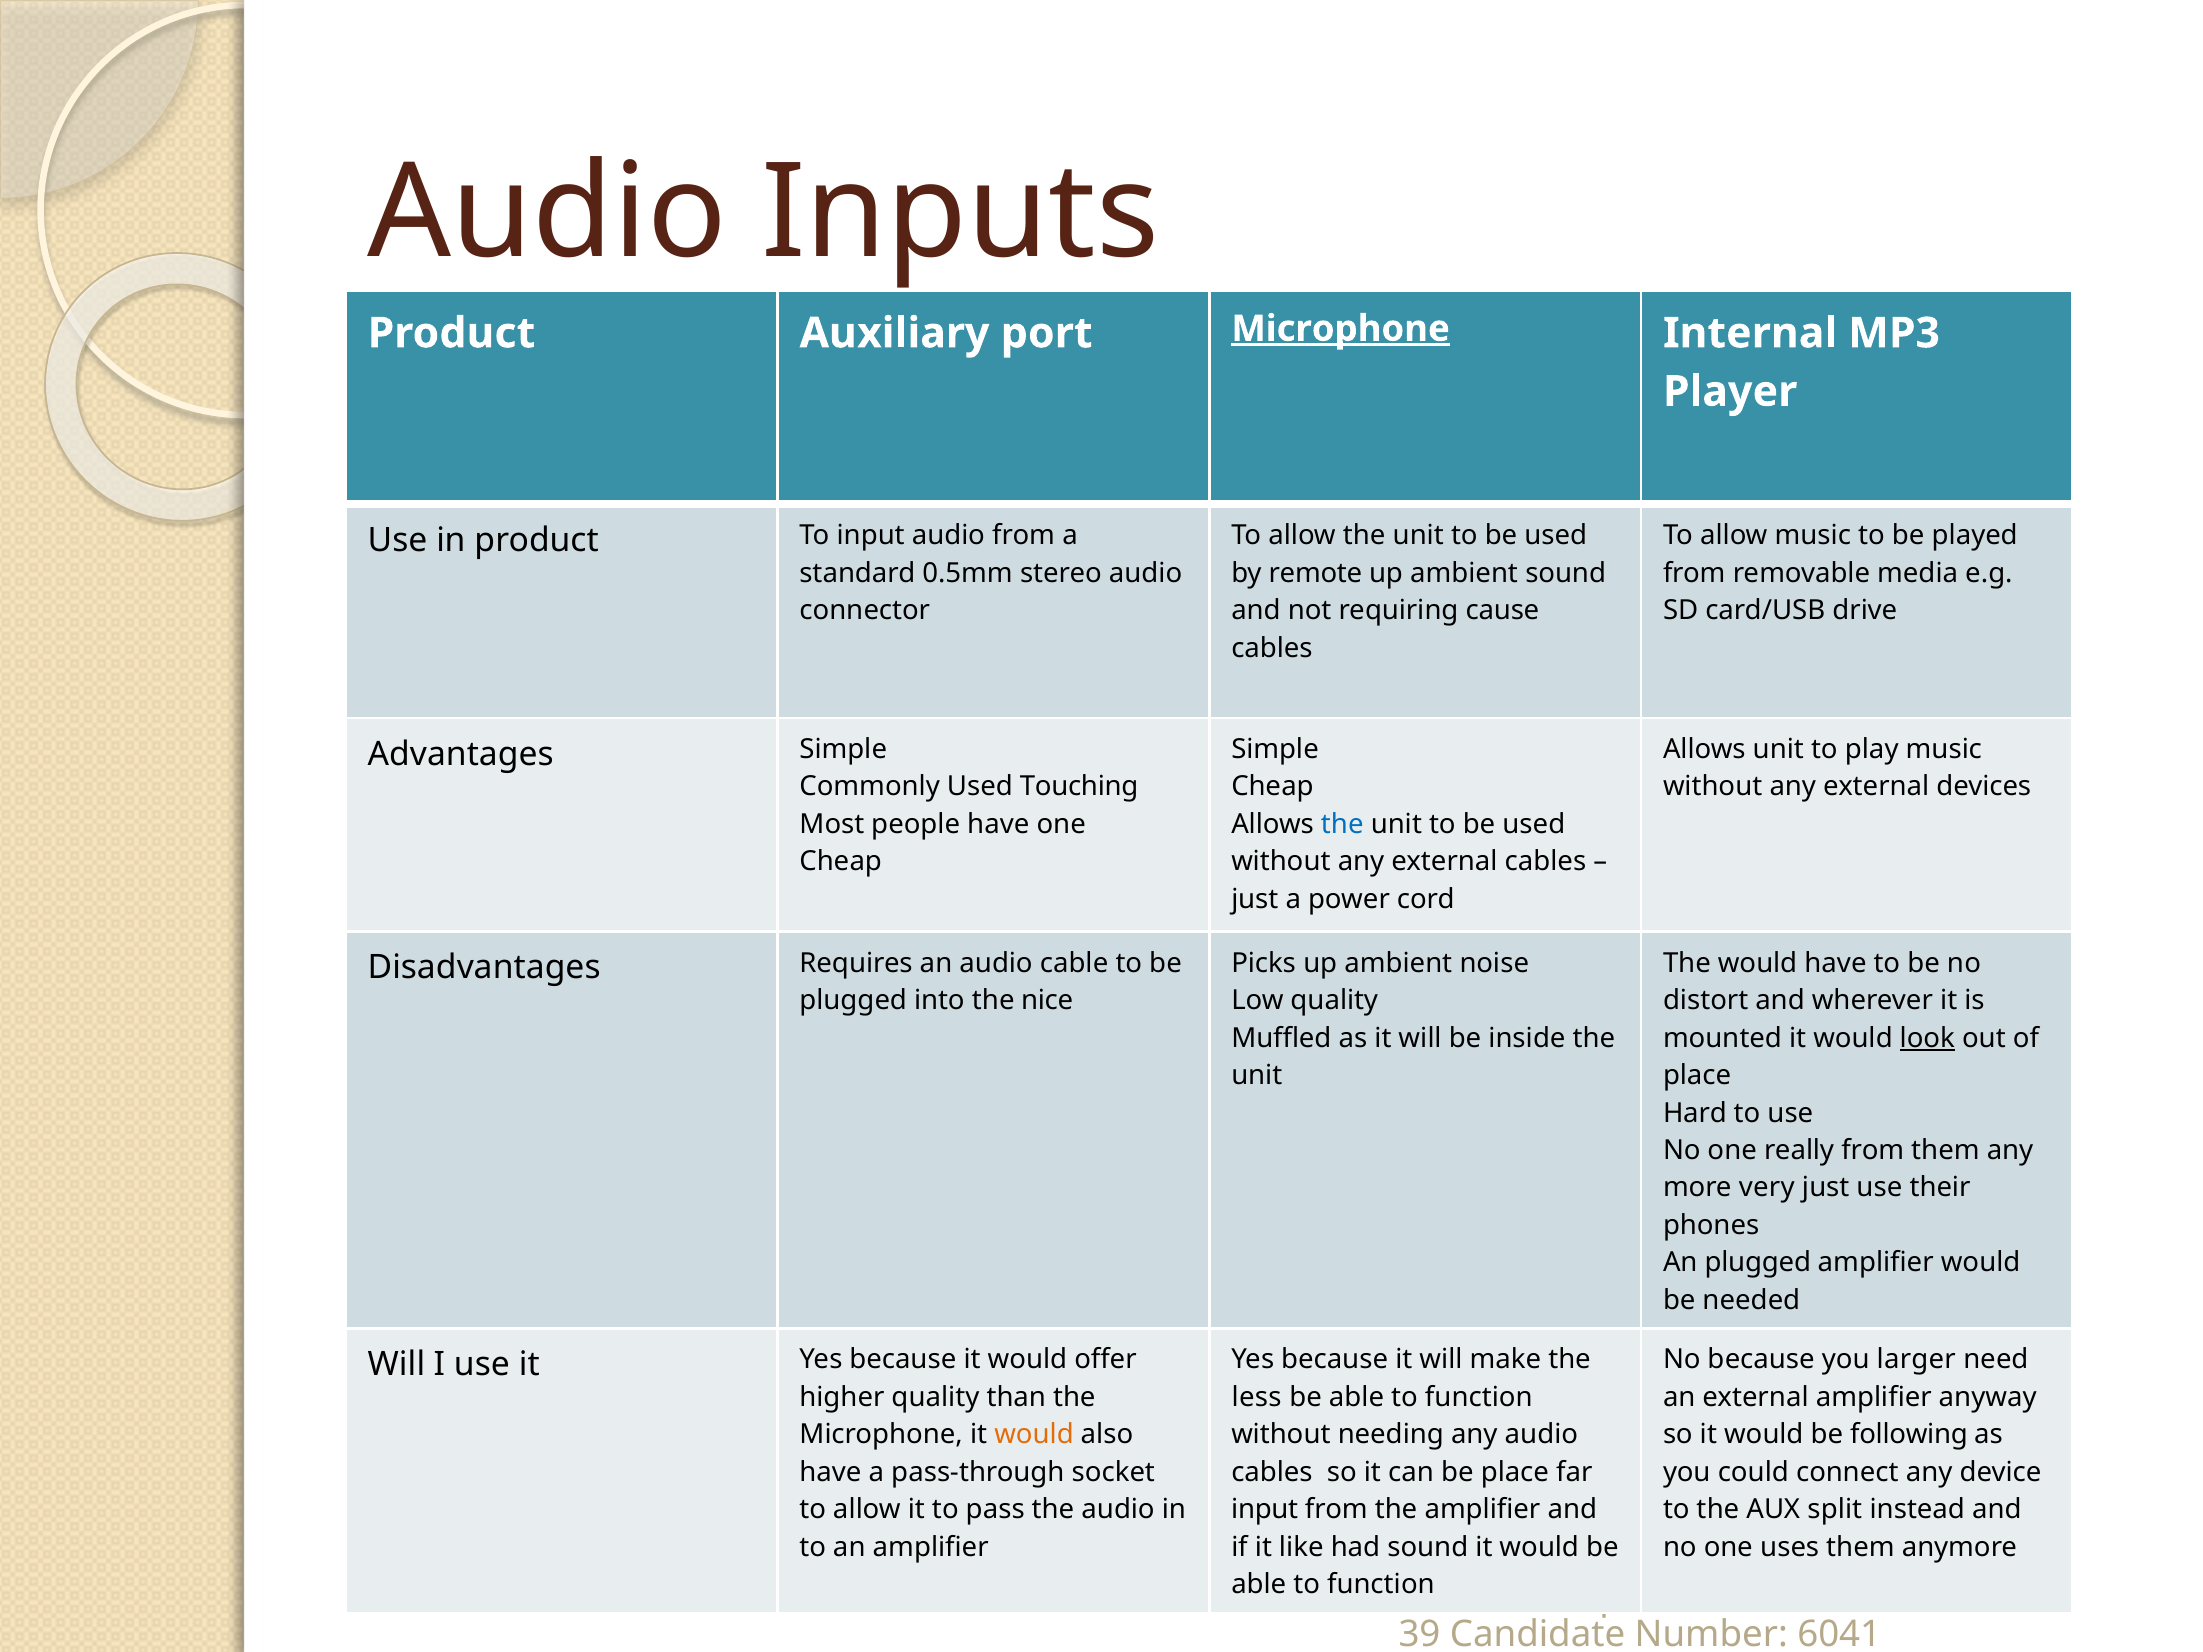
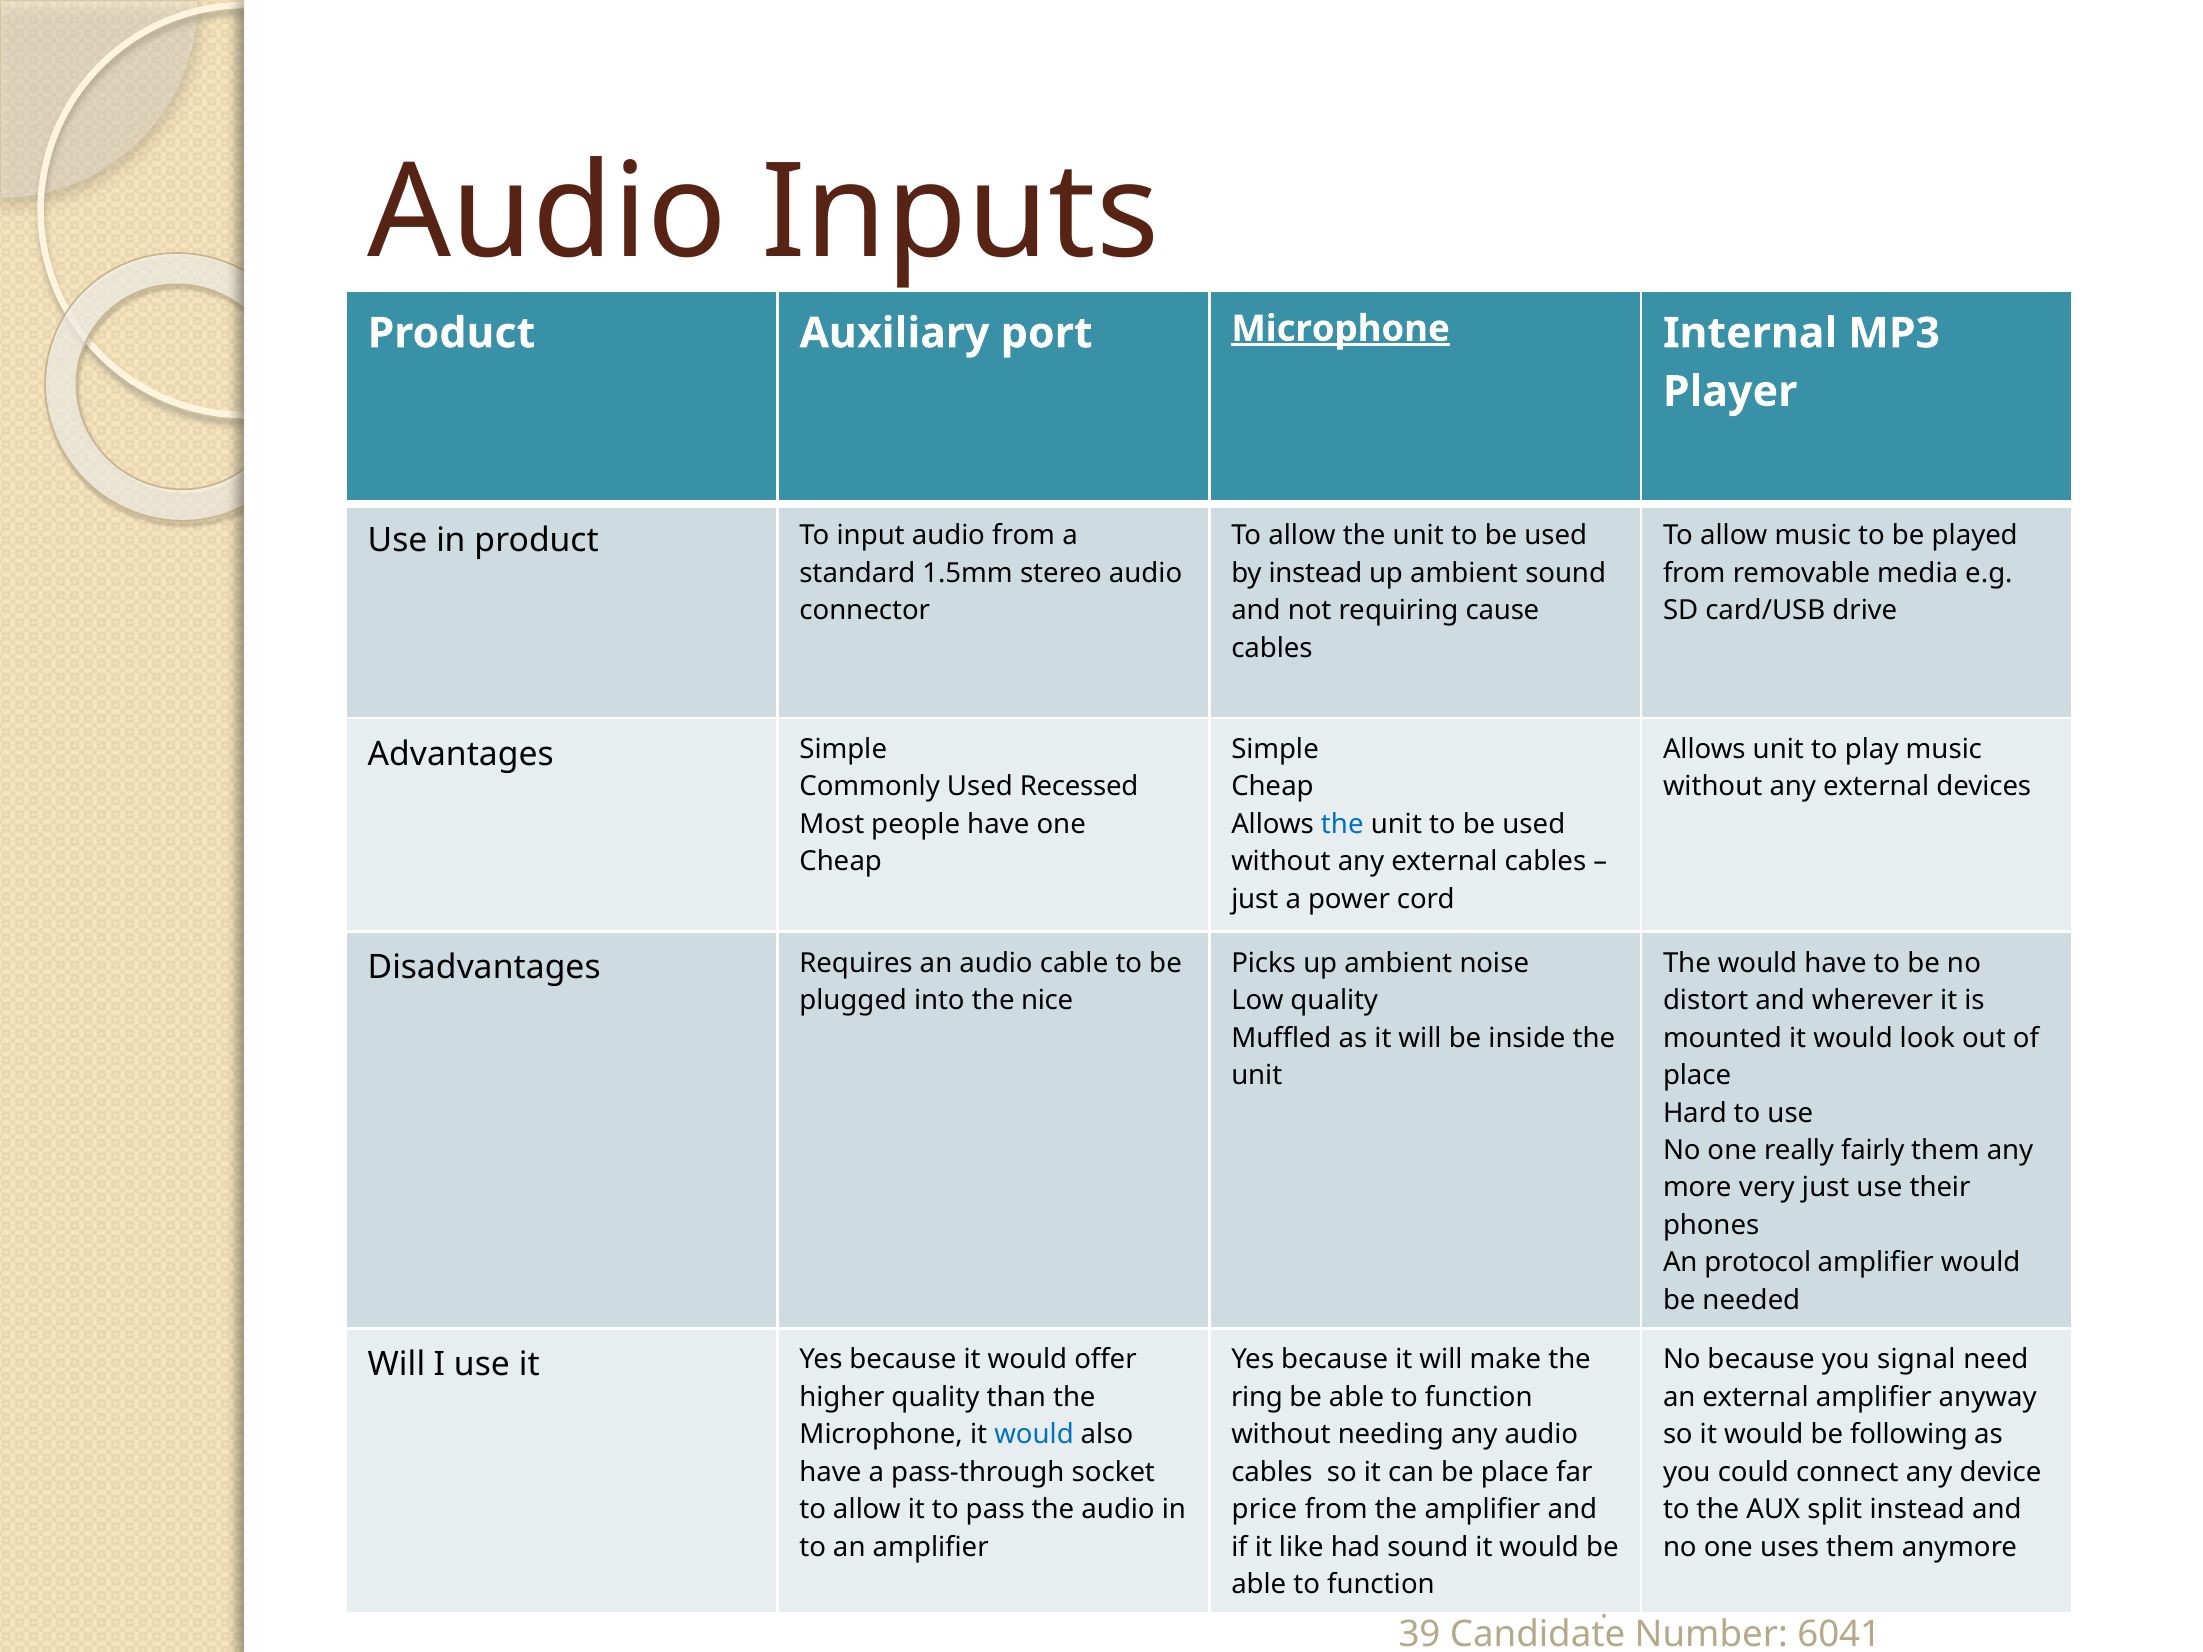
0.5mm: 0.5mm -> 1.5mm (968, 573)
by remote: remote -> instead (1315, 573)
Touching: Touching -> Recessed (1079, 787)
look underline: present -> none (1927, 1038)
really from: from -> fairly (1873, 1151)
An plugged: plugged -> protocol (1758, 1263)
larger: larger -> signal (1916, 1360)
less: less -> ring (1257, 1398)
would colour: orange -> blue (1034, 1435)
input: input -> price (1264, 1510)
